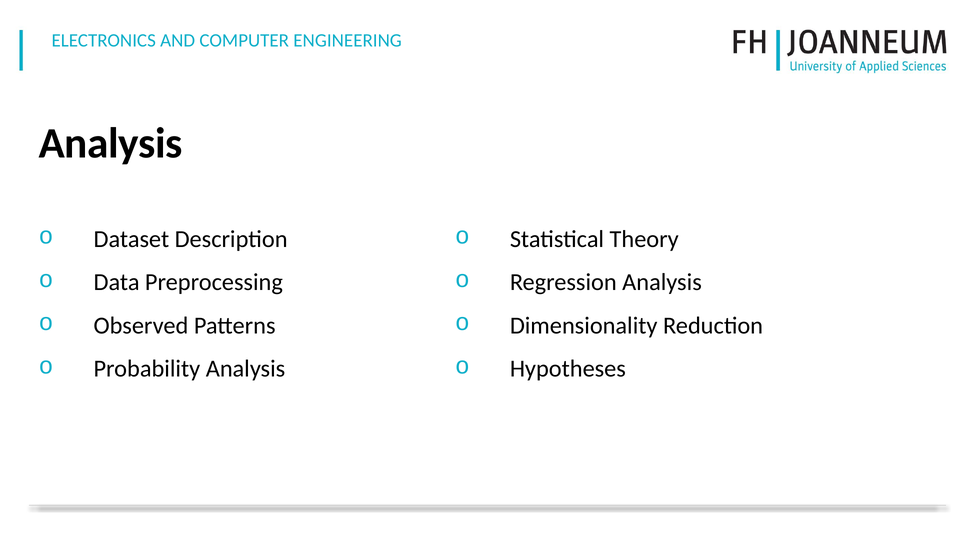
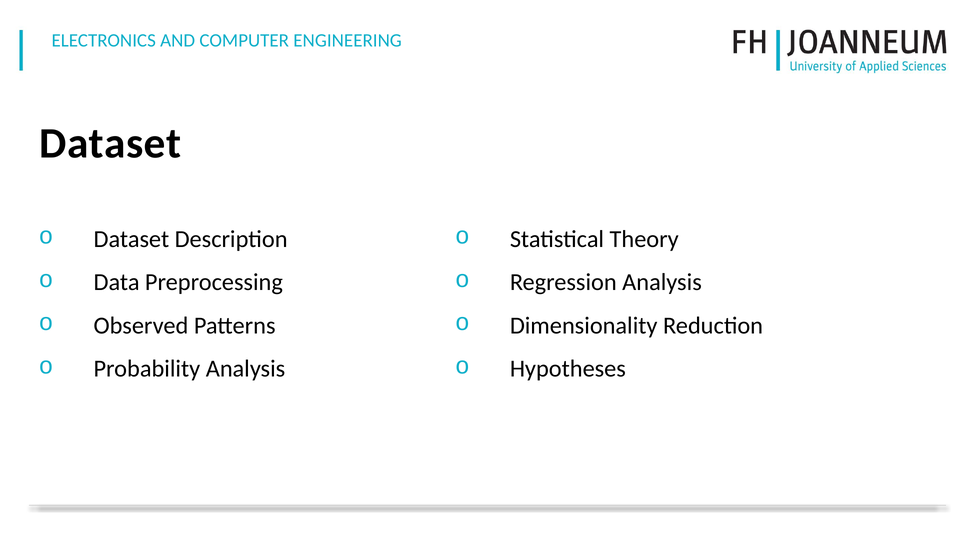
Analysis: Analysis -> Dataset (110, 143)
